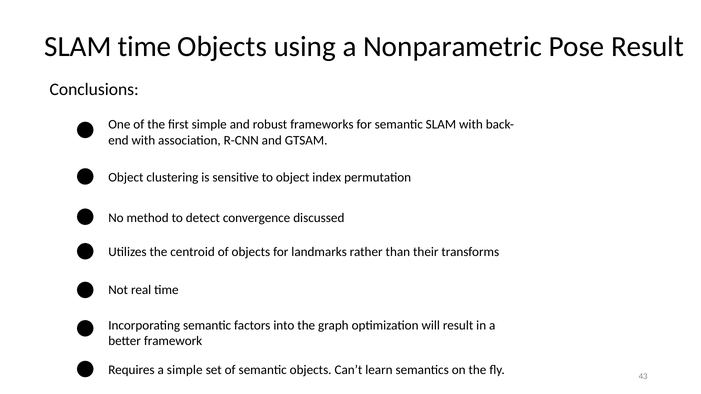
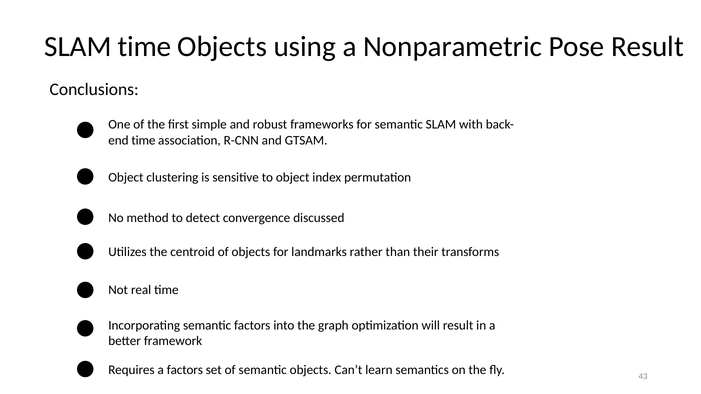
with: with -> time (143, 140)
a simple: simple -> factors (185, 370)
